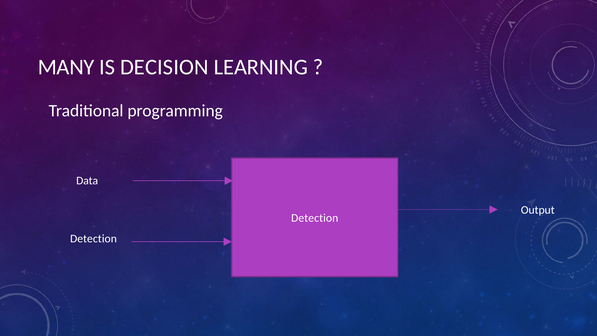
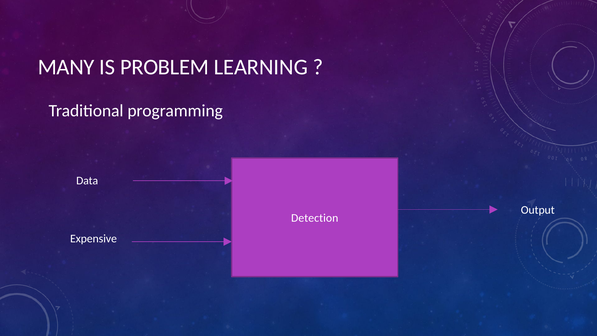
DECISION: DECISION -> PROBLEM (165, 67)
Detection: Detection -> Expensive (94, 239)
